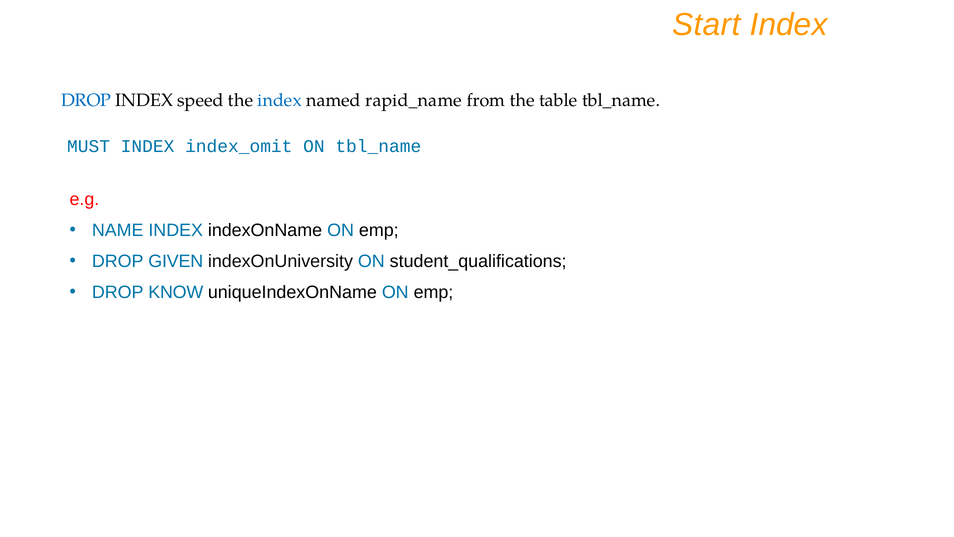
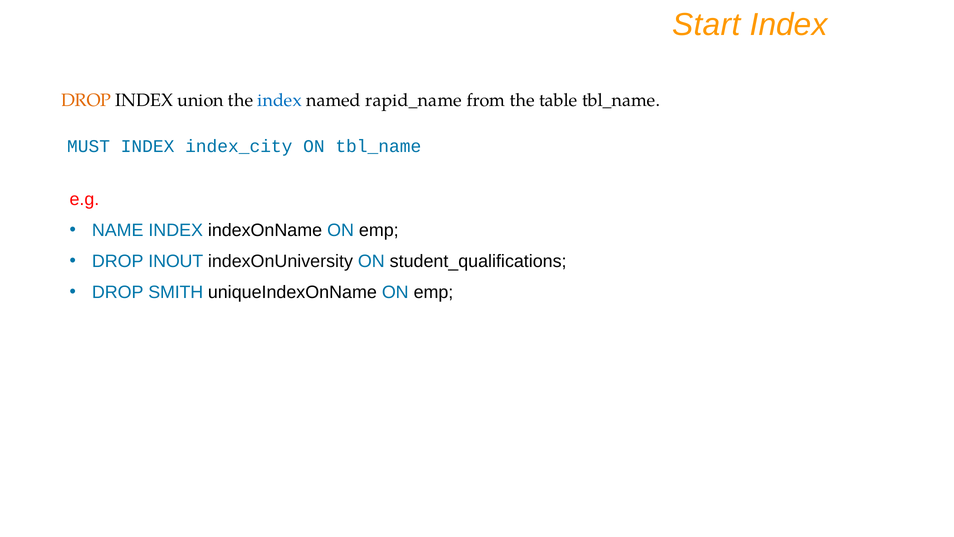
DROP colour: blue -> orange (86, 100)
speed: speed -> union (201, 100)
index_omit: index_omit -> index_city (239, 146)
GIVEN: GIVEN -> INOUT (176, 261)
KNOW: KNOW -> SMITH (176, 292)
